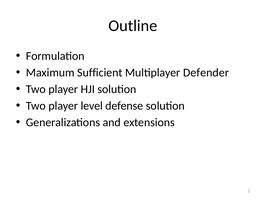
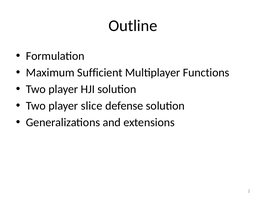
Defender: Defender -> Functions (206, 72)
level: level -> slice (92, 105)
